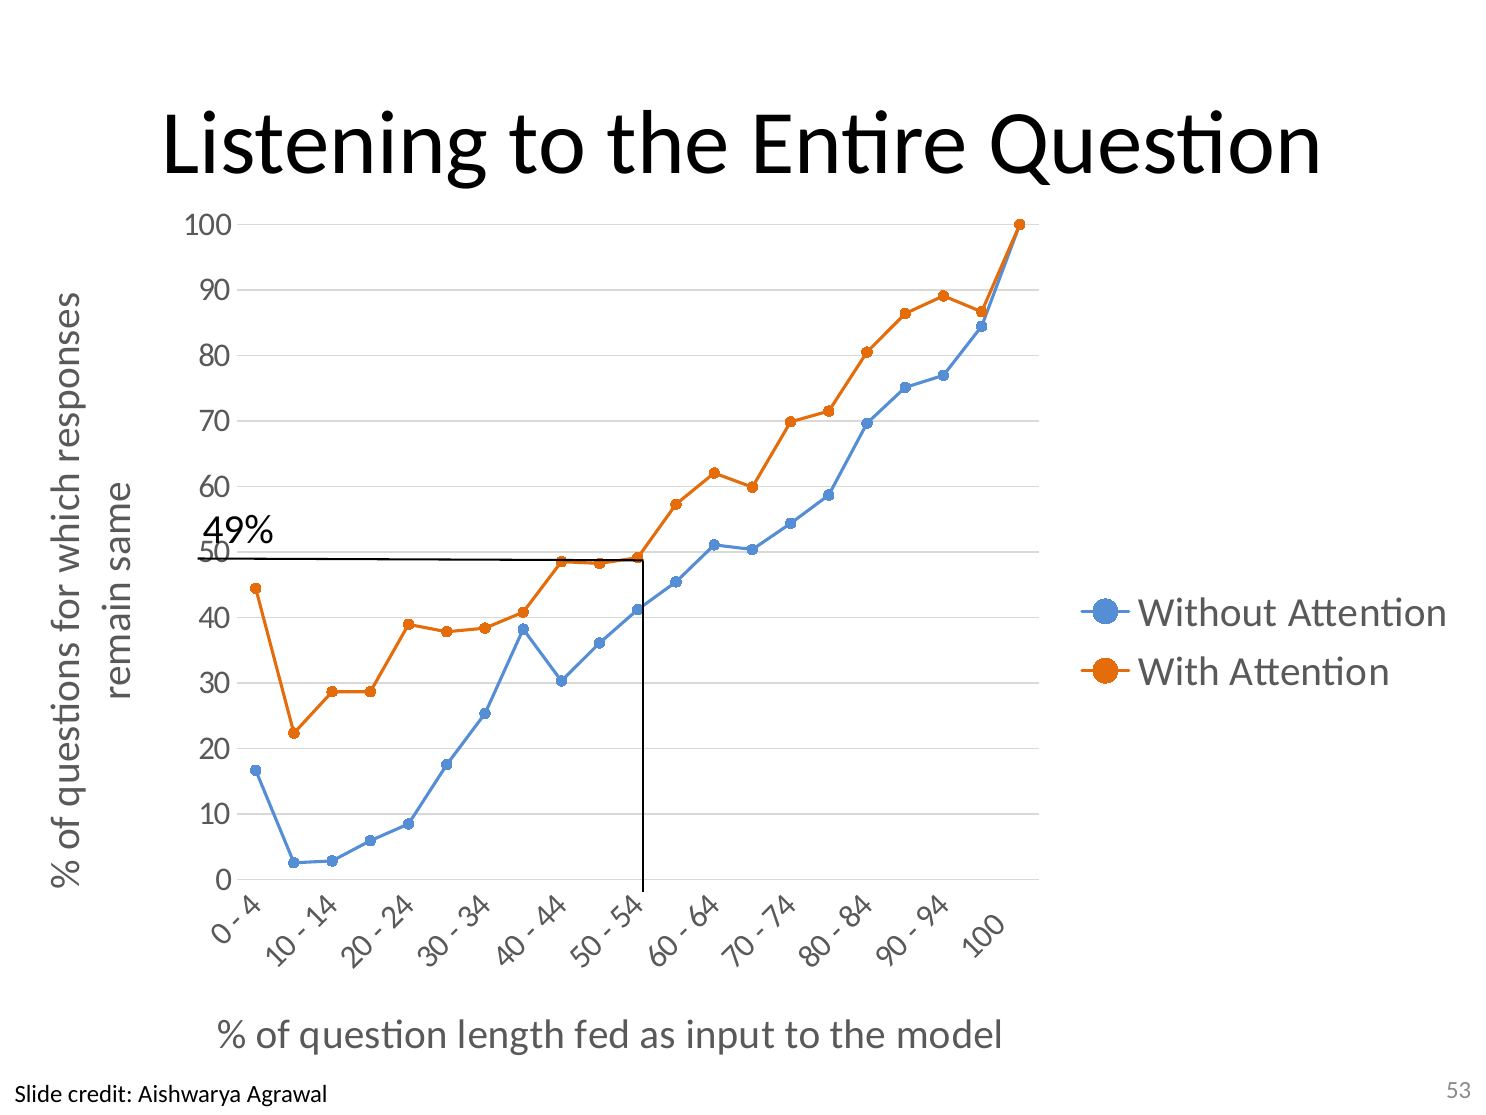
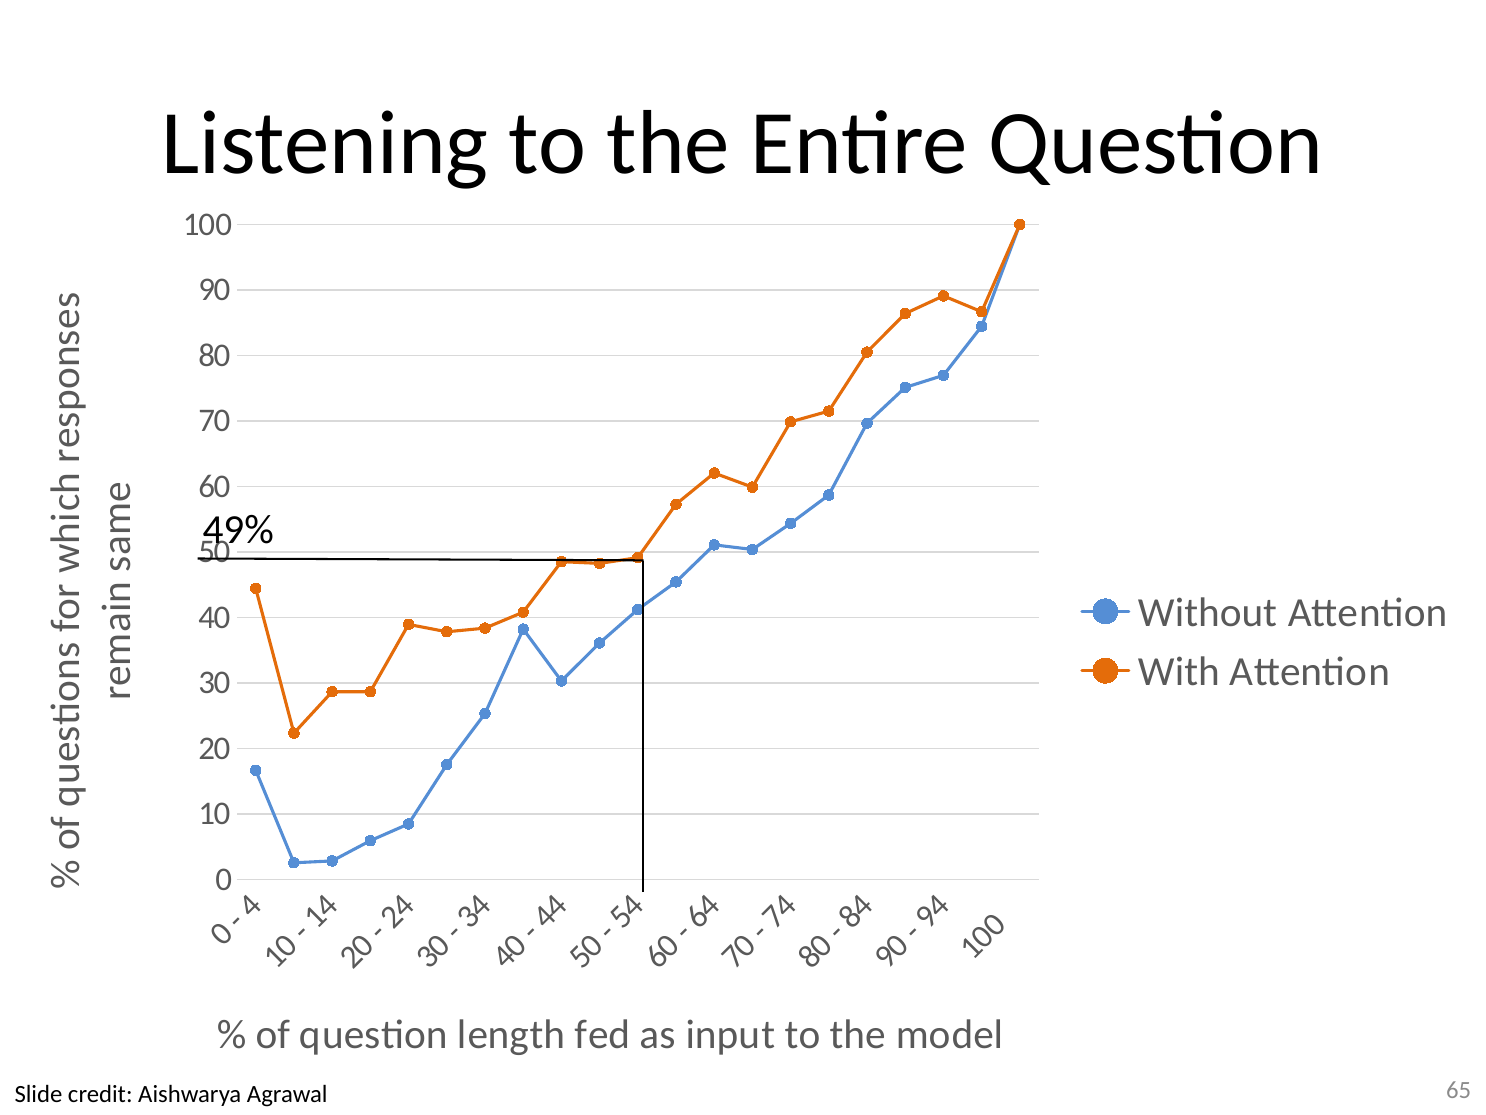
53: 53 -> 65 (1459, 1090)
